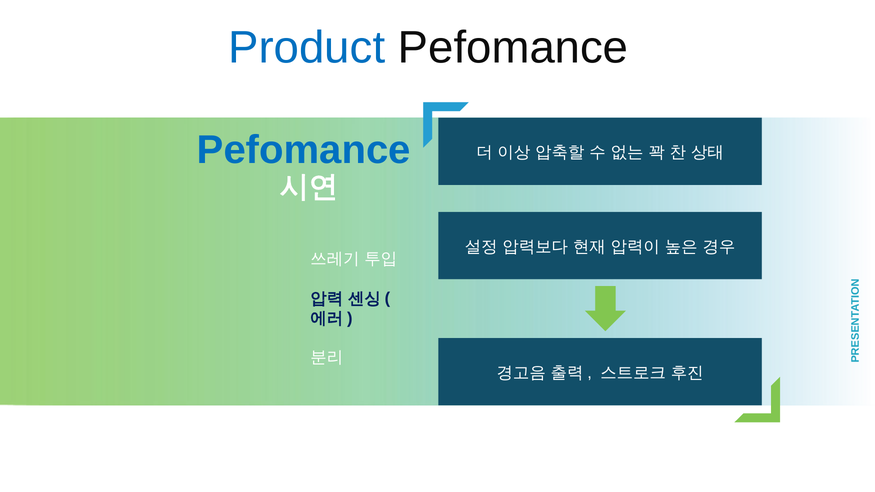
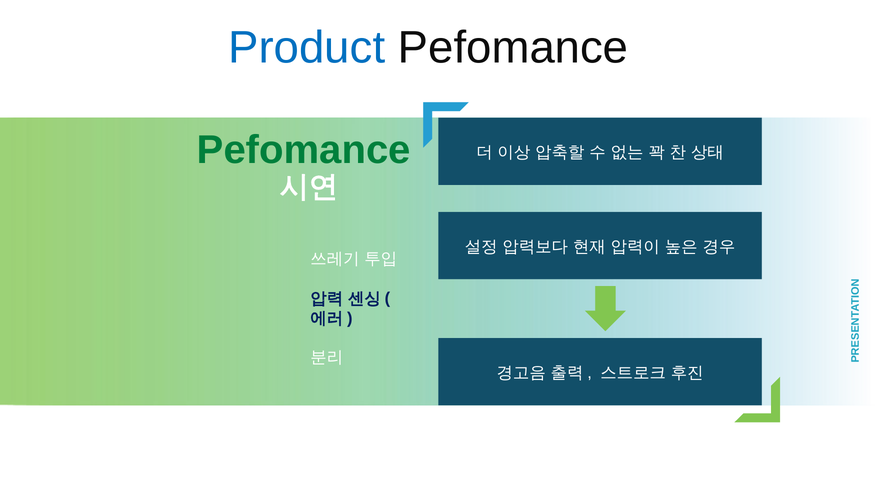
Pefomance colour: blue -> green (304, 150)
